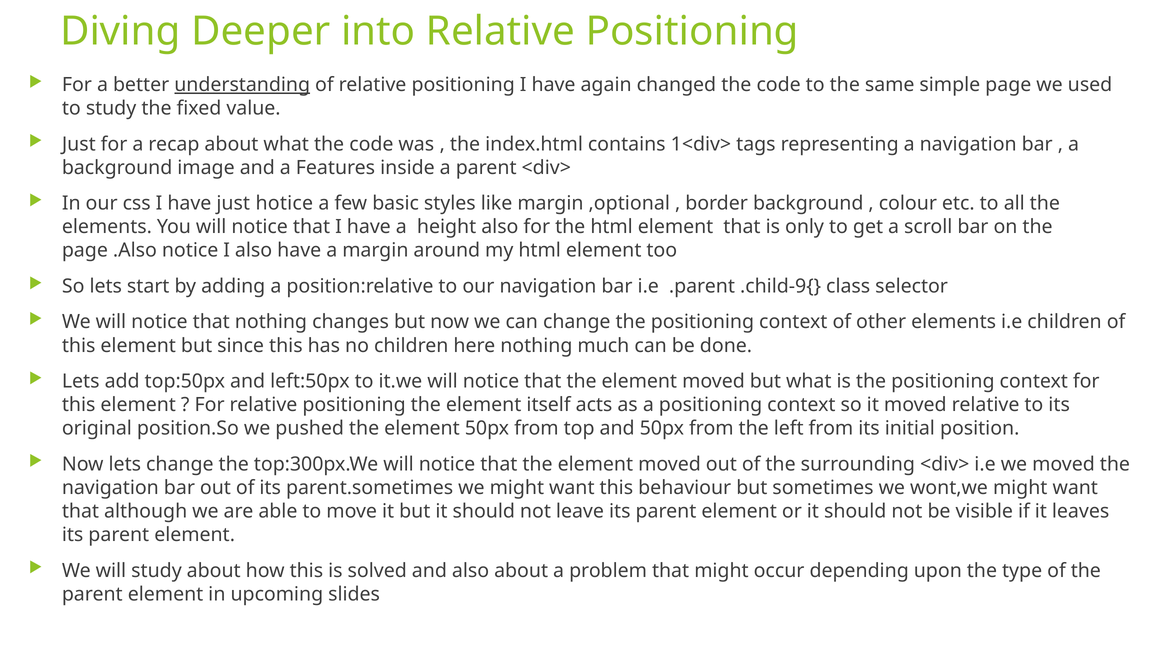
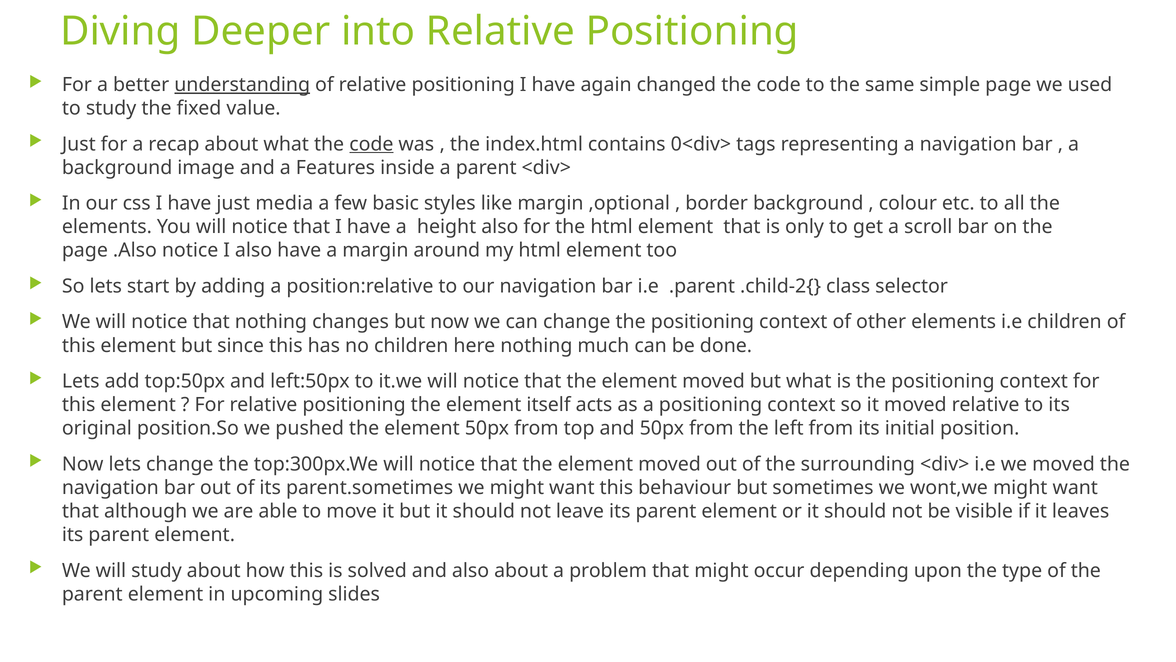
code underline: none -> present (371, 144)
1<div>: 1<div> -> 0<div> (701, 144)
hotice: hotice -> media (284, 203)
.child-9{: .child-9{ -> .child-2{ (781, 286)
